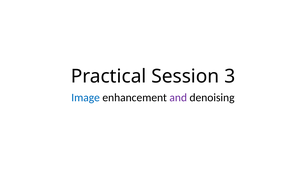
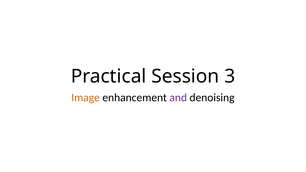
Image colour: blue -> orange (86, 98)
